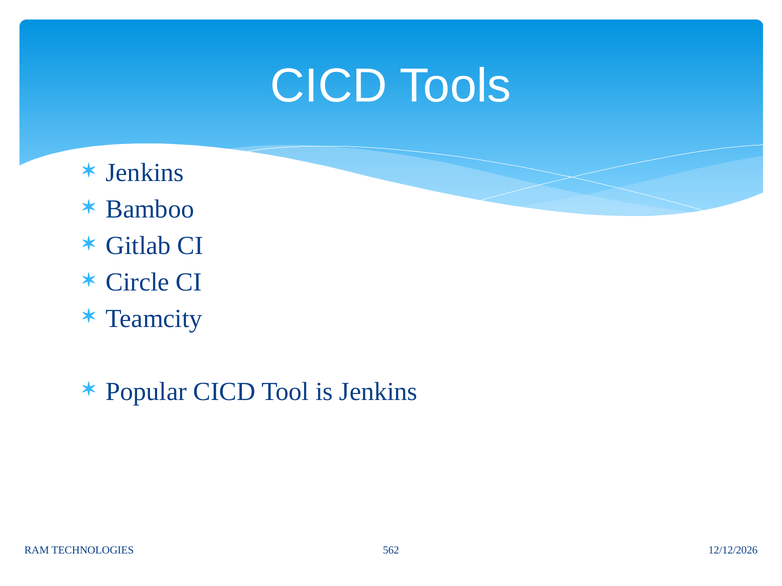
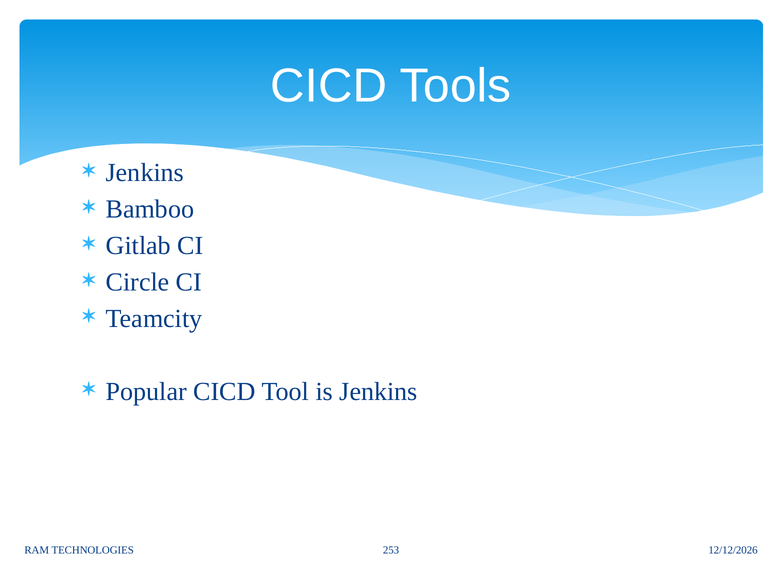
562: 562 -> 253 (391, 551)
